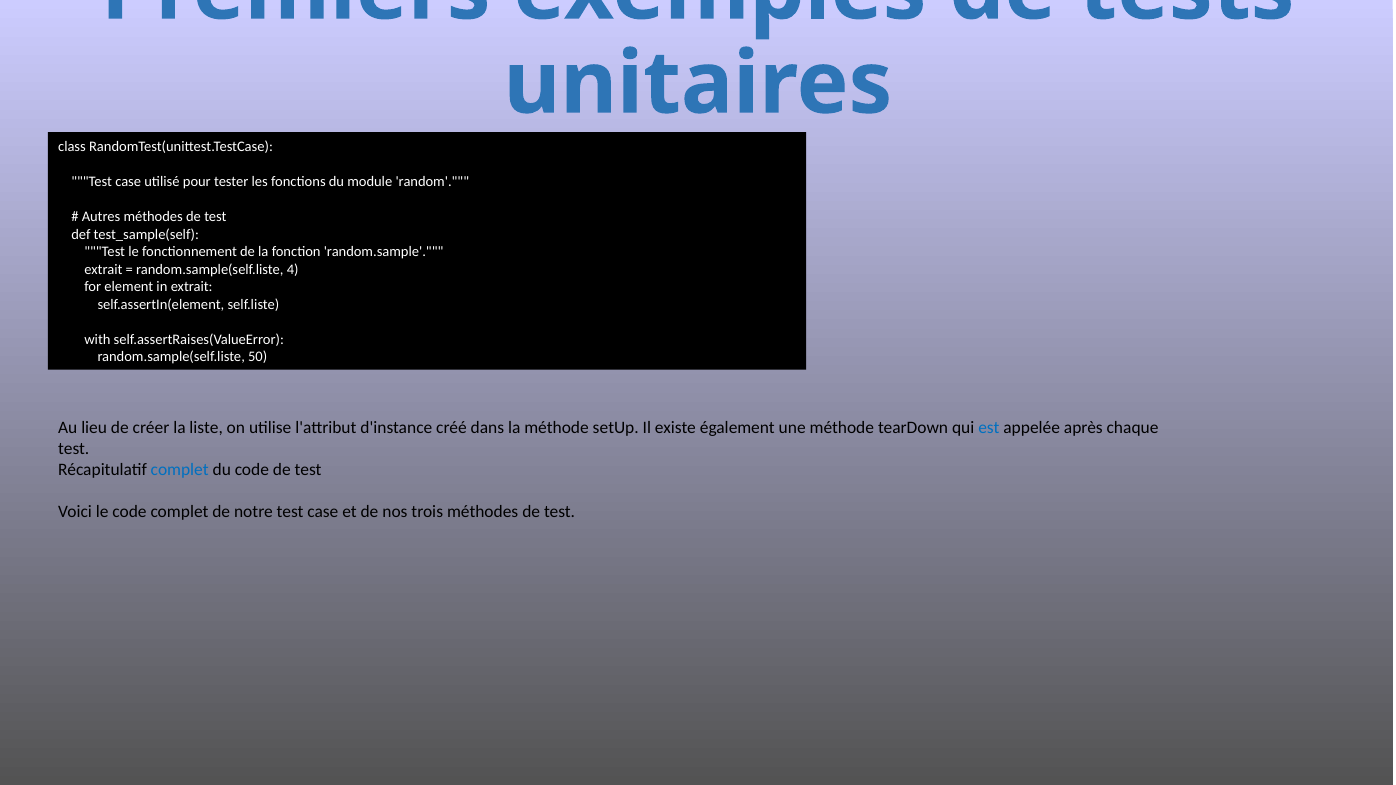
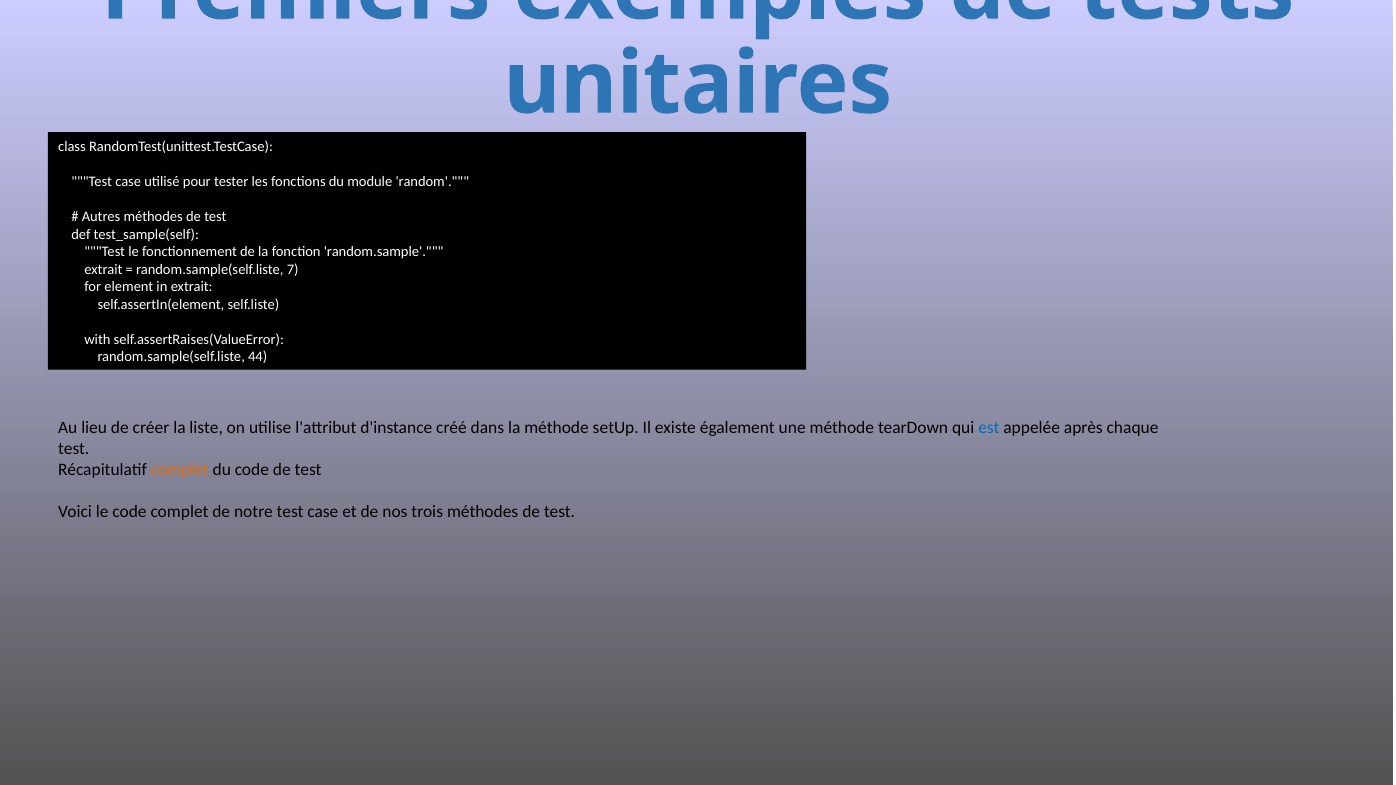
4: 4 -> 7 (293, 270)
50: 50 -> 44 (258, 357)
complet colour: blue -> orange (180, 470)
